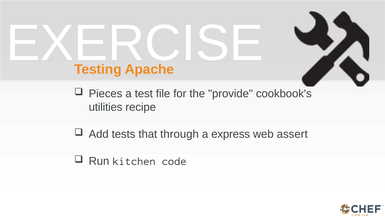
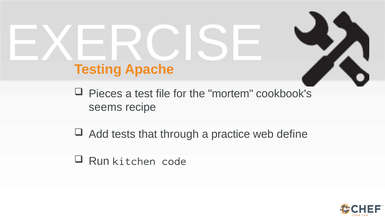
provide: provide -> mortem (231, 93)
utilities: utilities -> seems (105, 107)
express: express -> practice (231, 134)
assert: assert -> define (292, 134)
